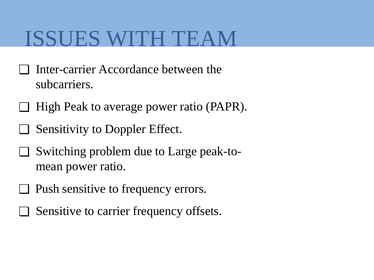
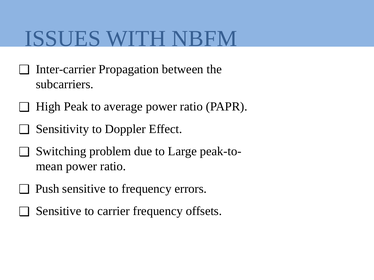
TEAM: TEAM -> NBFM (204, 39)
Accordance: Accordance -> Propagation (129, 69)
